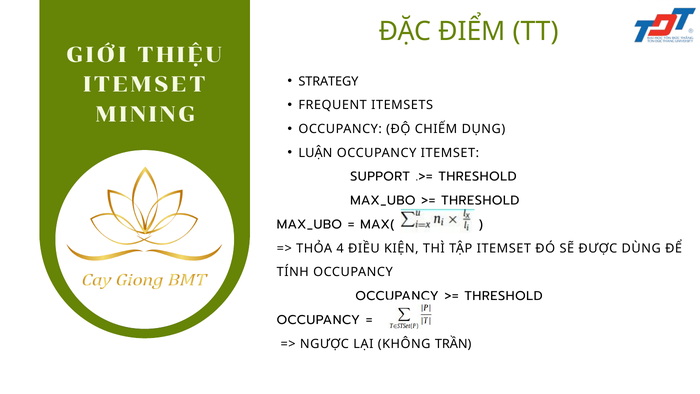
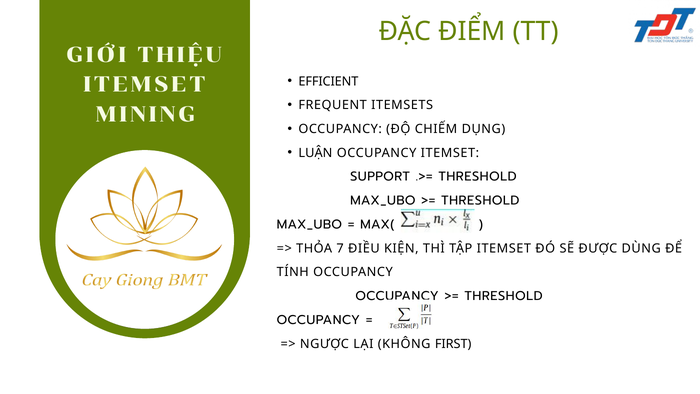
STRATEGY: STRATEGY -> EFFICIENT (328, 81)
4: 4 -> 7 (340, 248)
TRẦN: TRẦN -> FIRST (453, 344)
